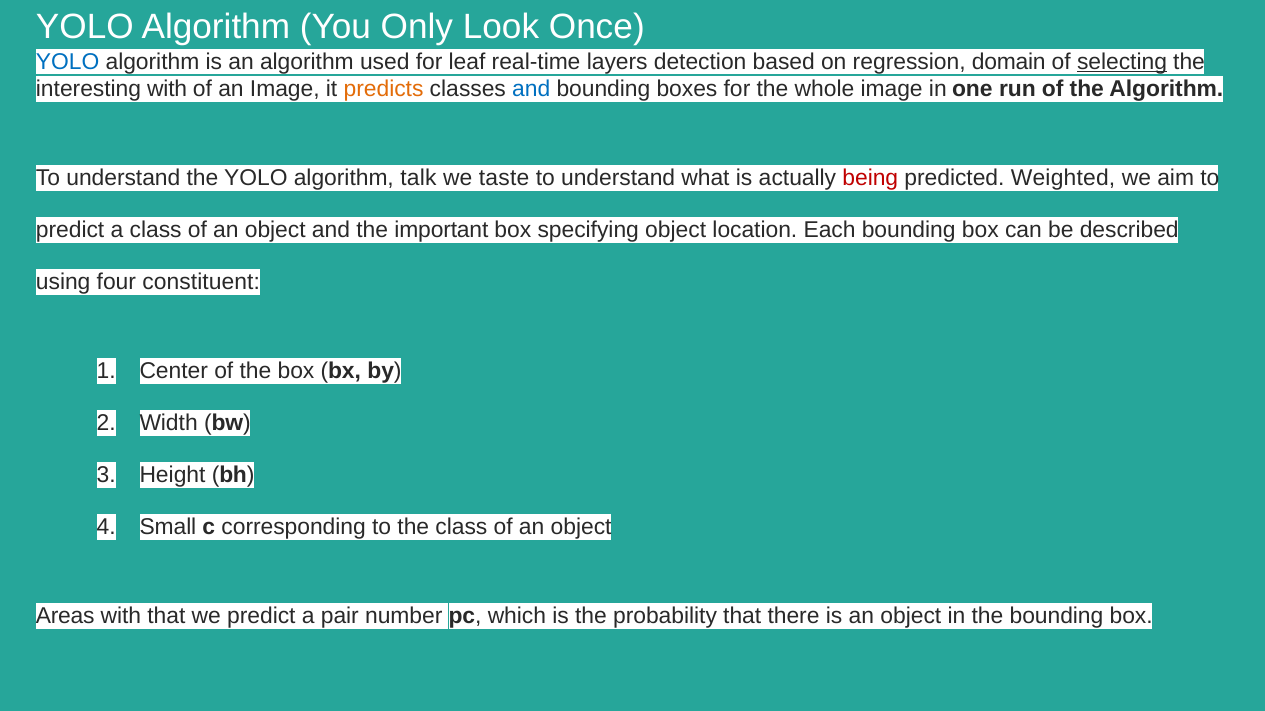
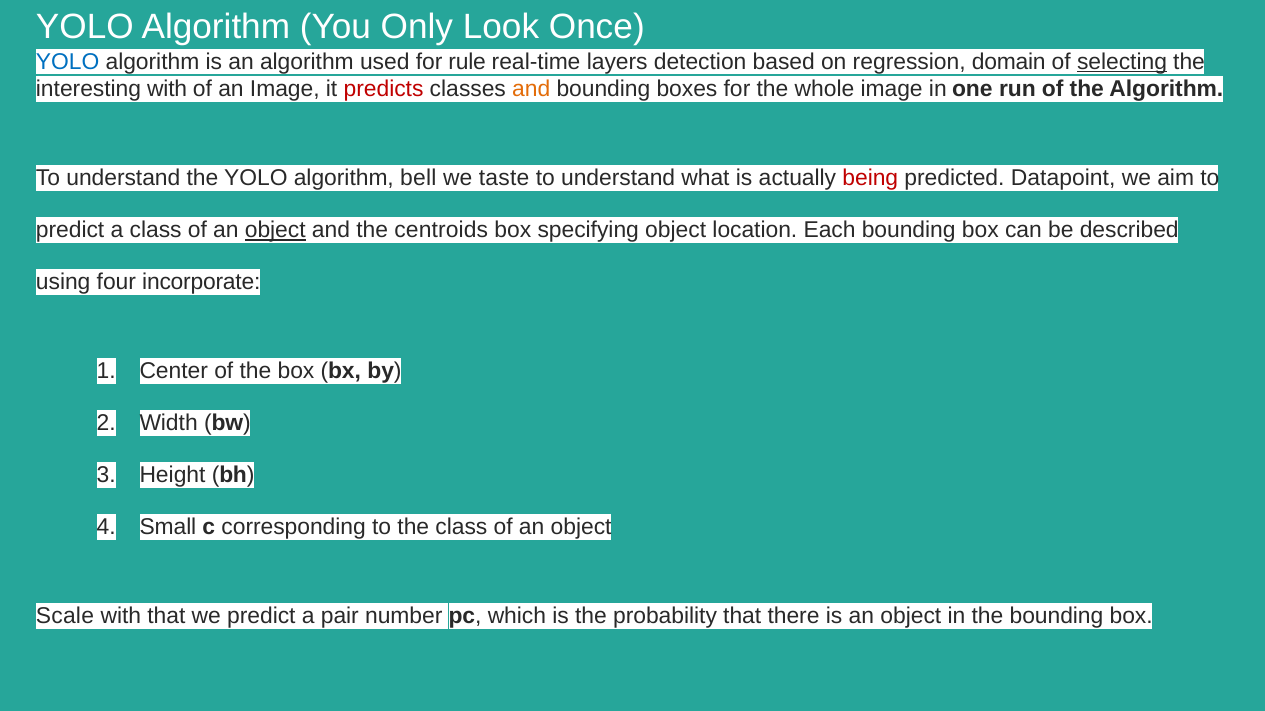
leaf: leaf -> rule (467, 62)
predicts colour: orange -> red (384, 89)
and colour: blue -> orange (531, 89)
talk: talk -> bell (418, 178)
Weighted: Weighted -> Datapoint (1063, 178)
object underline: none -> present (275, 230)
important: important -> centroids (441, 230)
constituent: constituent -> incorporate (201, 282)
Areas: Areas -> Scale (65, 617)
